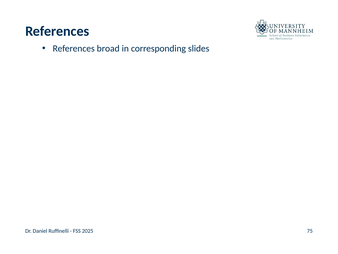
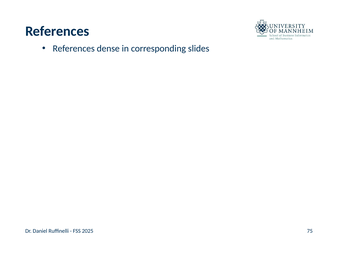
broad: broad -> dense (108, 49)
